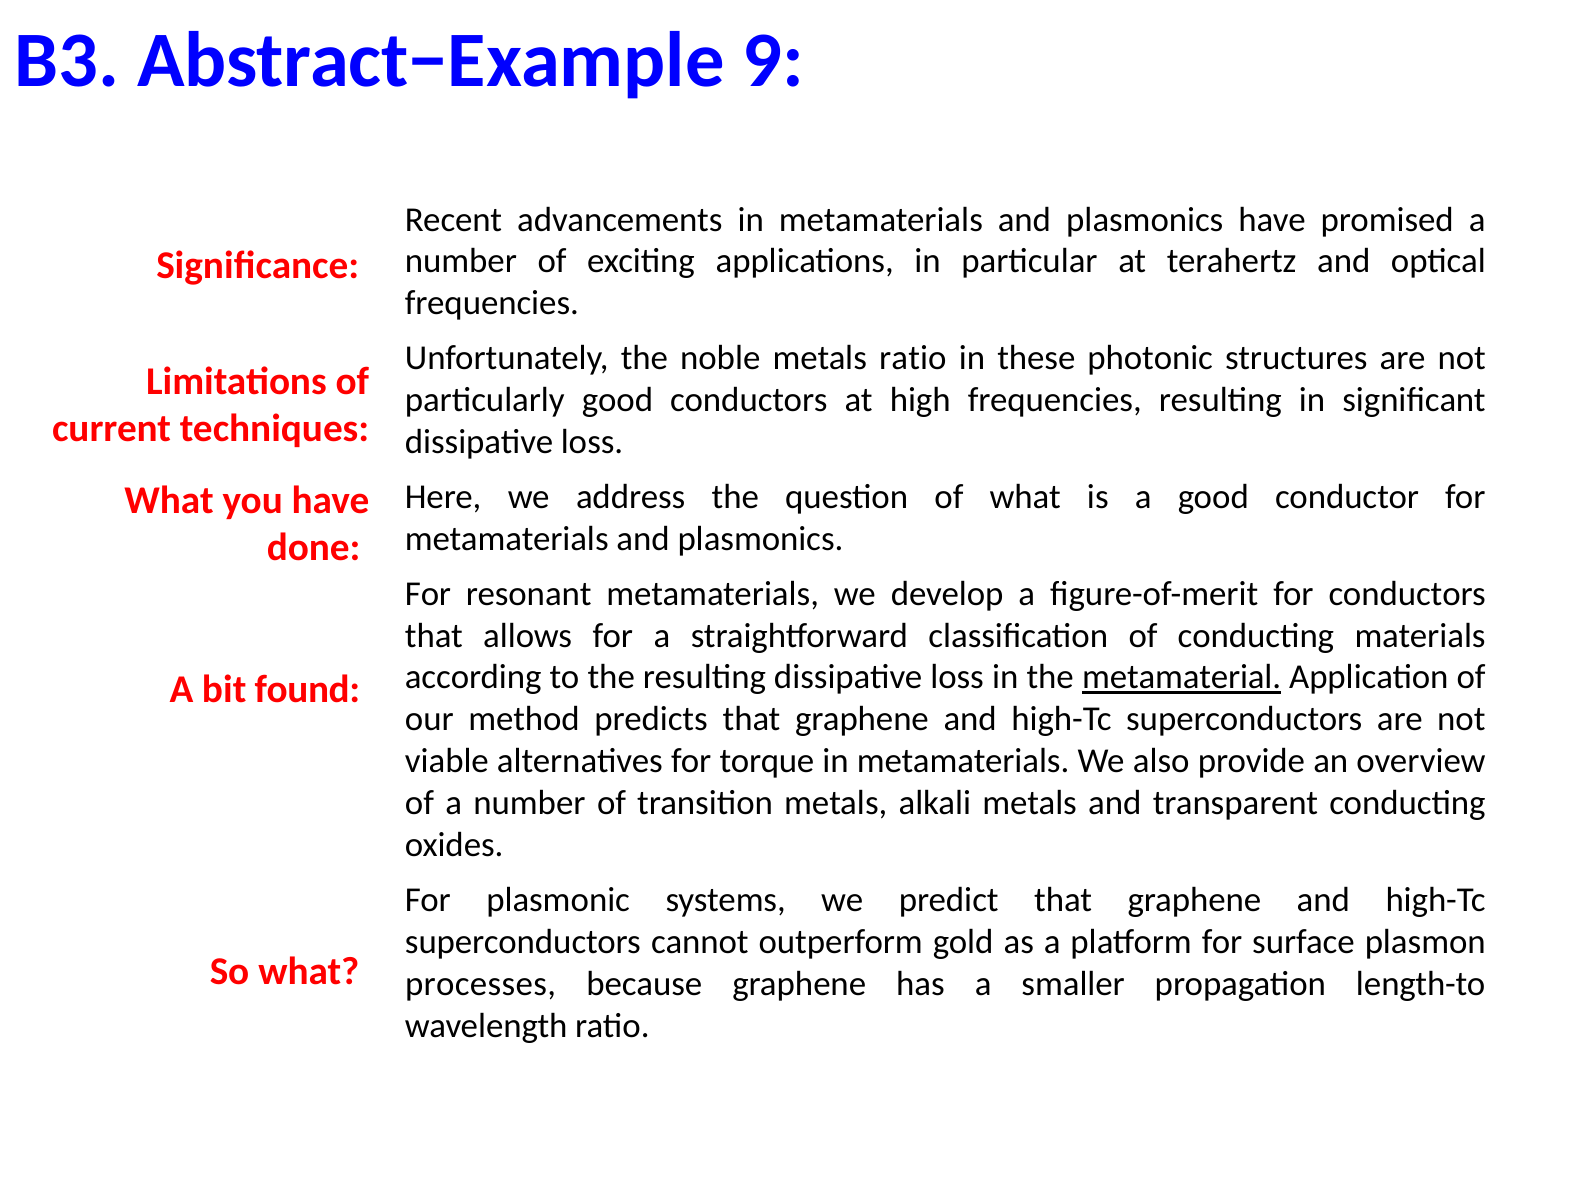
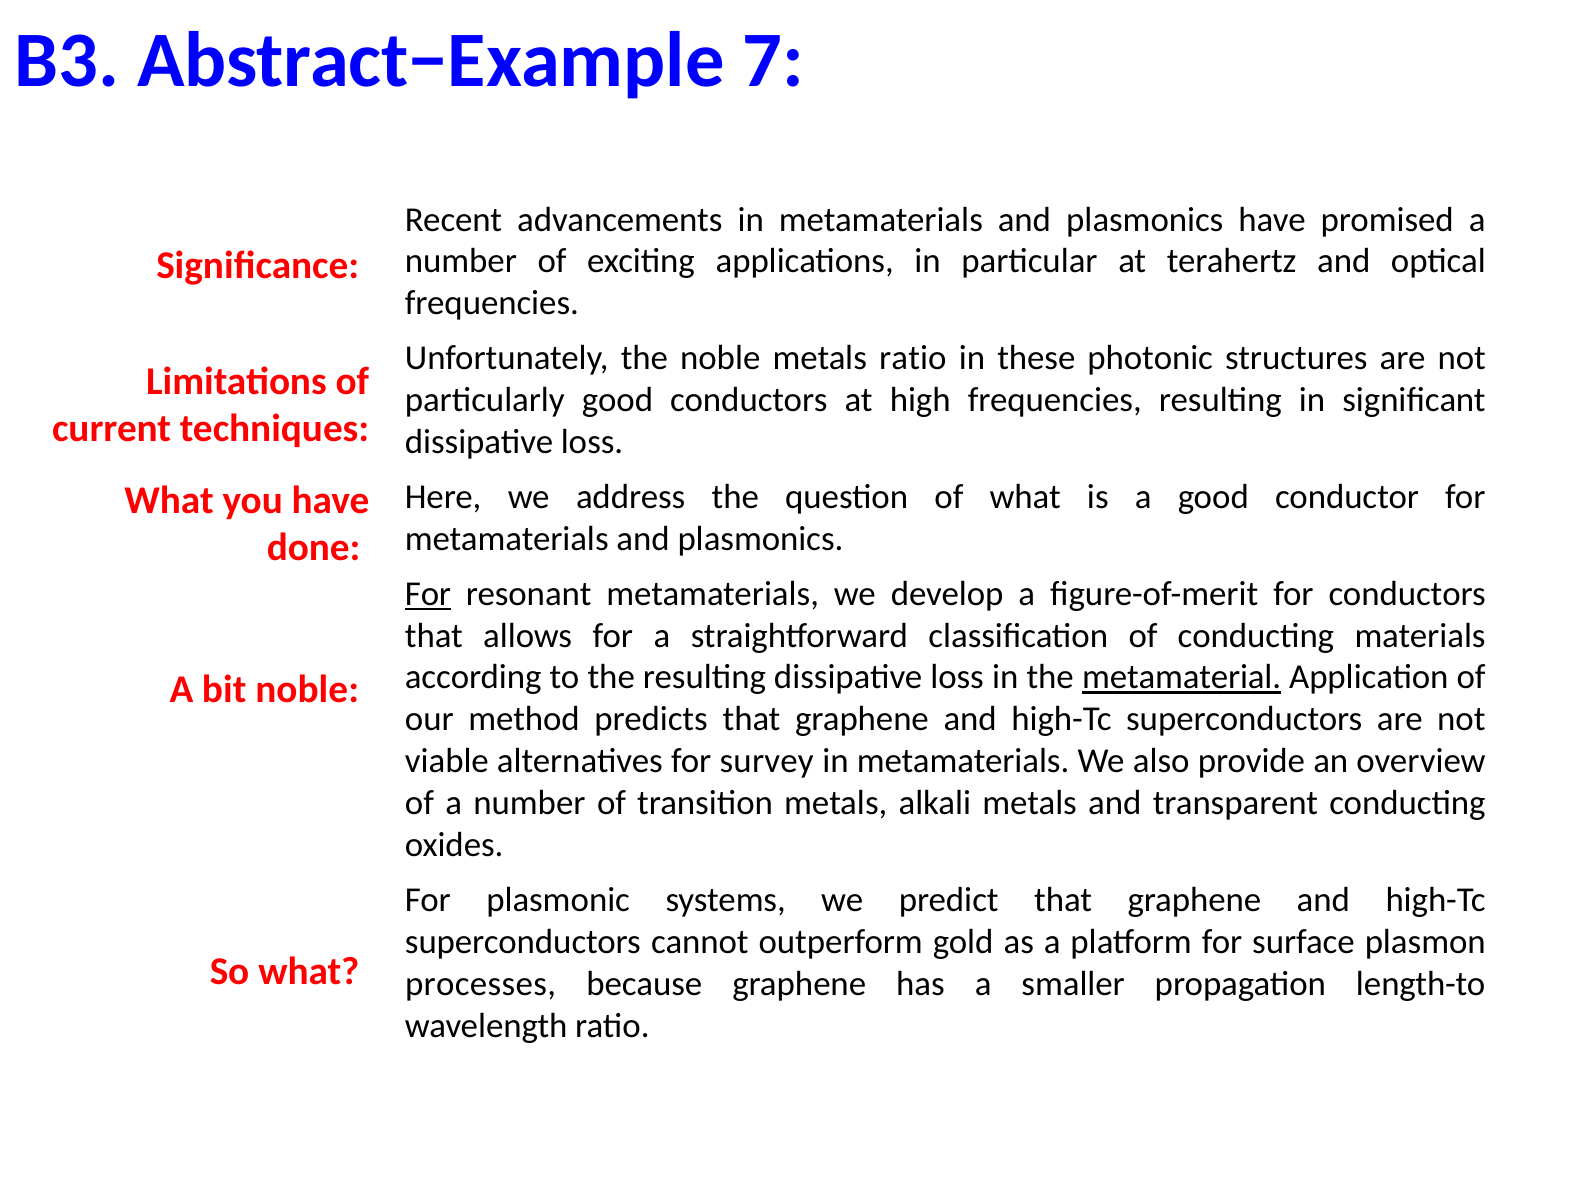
9: 9 -> 7 (773, 60)
For underline: none -> present (428, 594)
bit found: found -> noble (307, 689)
torque: torque -> survey (767, 761)
